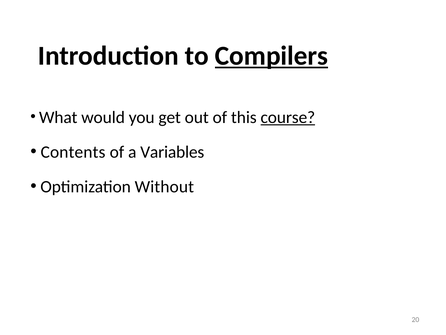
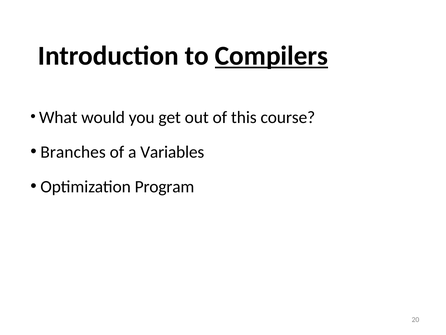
course underline: present -> none (288, 117)
Contents: Contents -> Branches (73, 152)
Without: Without -> Program (164, 186)
